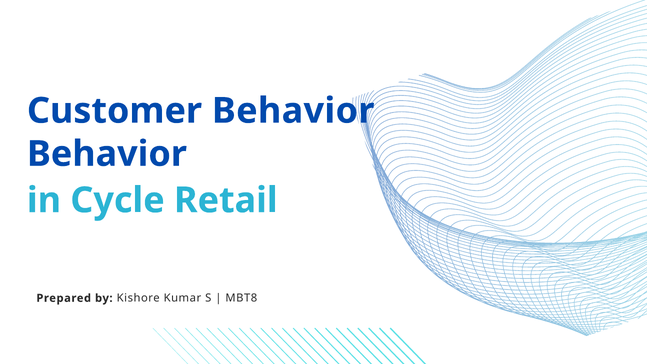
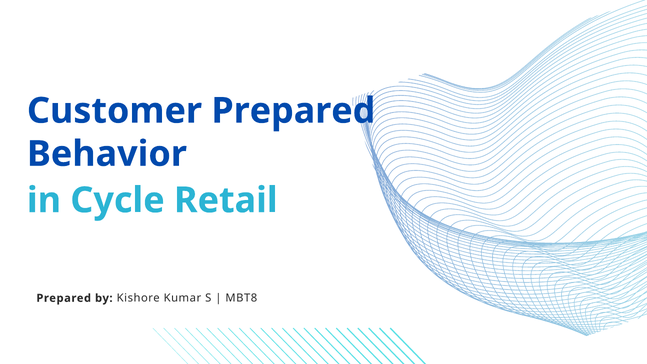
Customer Behavior: Behavior -> Prepared (293, 111)
